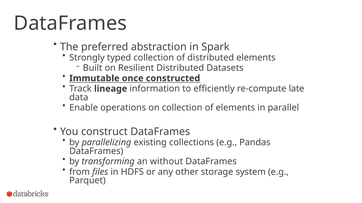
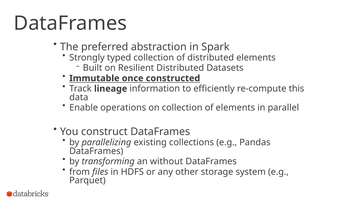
late: late -> this (296, 89)
